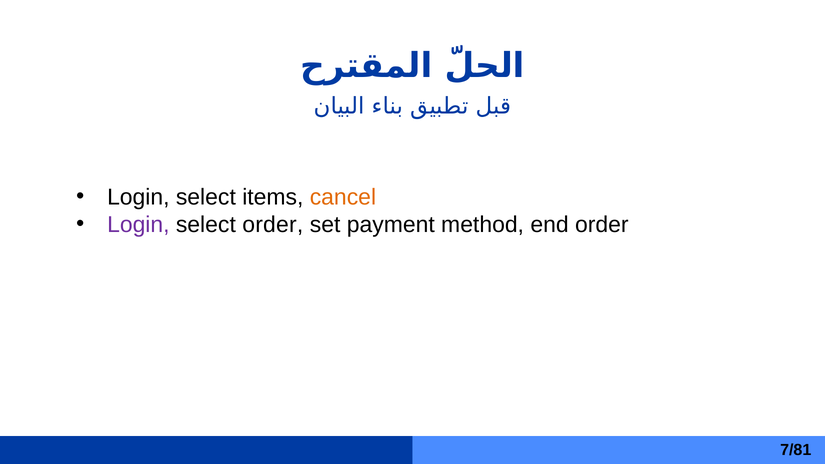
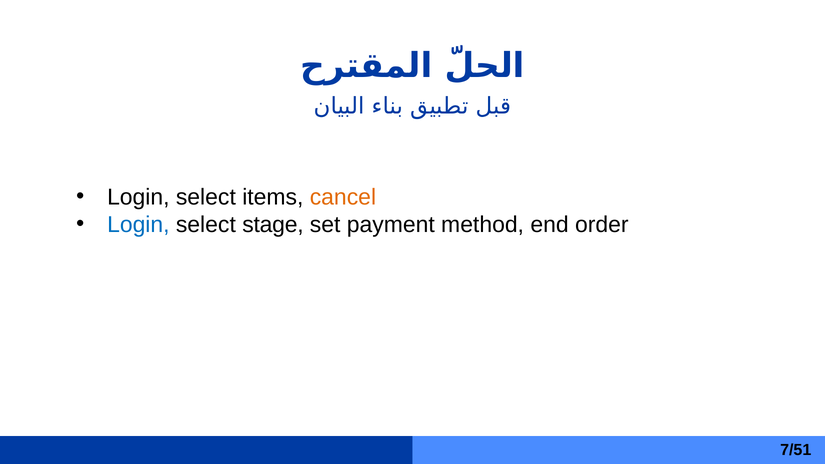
Login colour: purple -> blue (138, 225)
select order: order -> stage (273, 225)
7/81: 7/81 -> 7/51 (796, 450)
